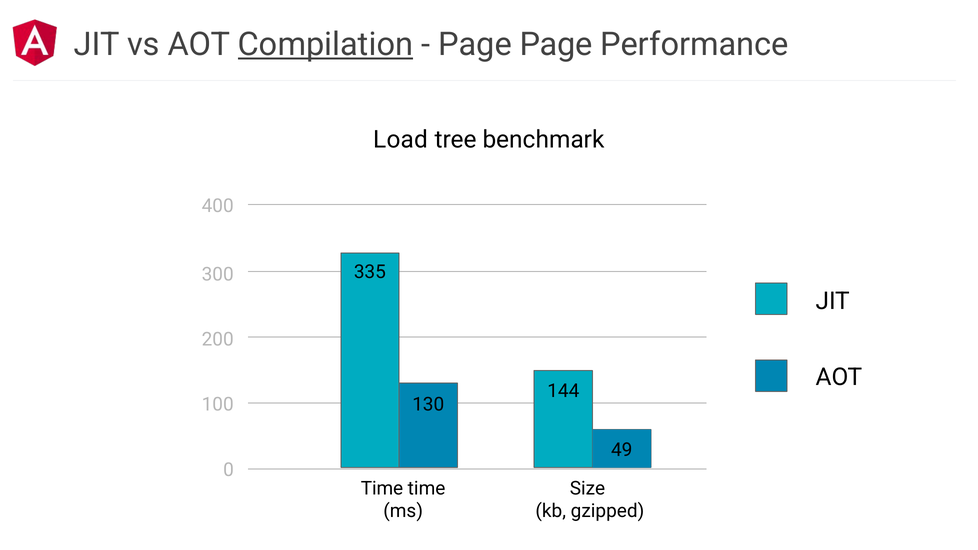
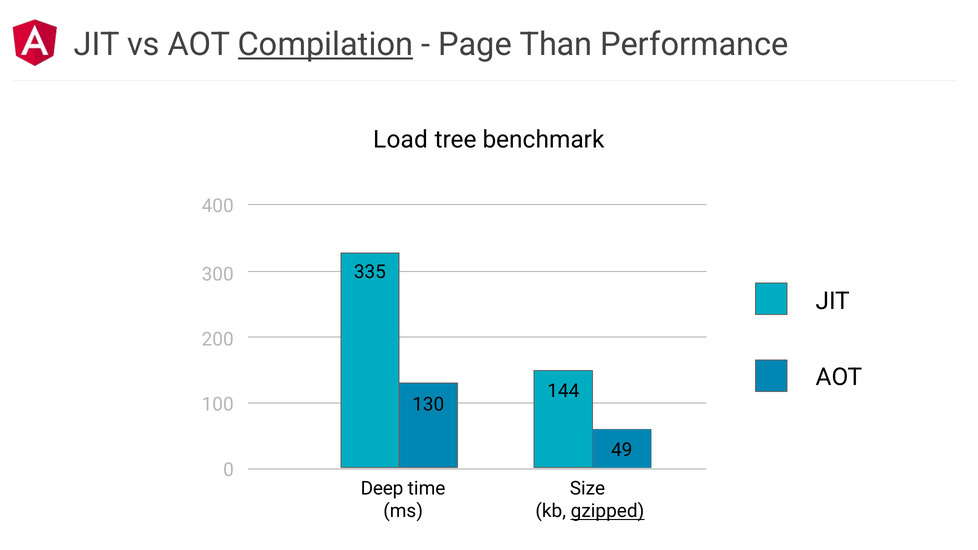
Page Page: Page -> Than (556, 45)
Time: Time -> Deep (382, 488)
gzipped underline: none -> present (608, 511)
